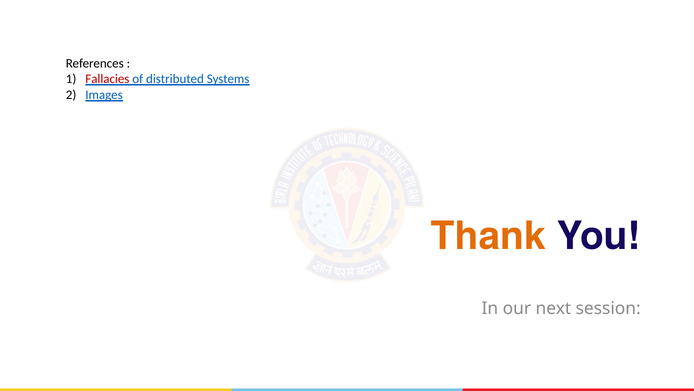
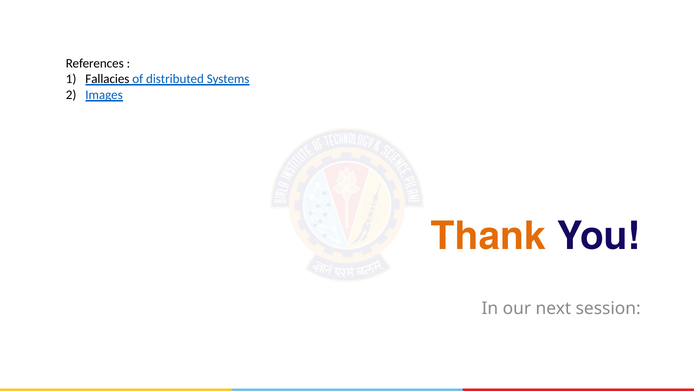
Fallacies colour: red -> black (107, 79)
